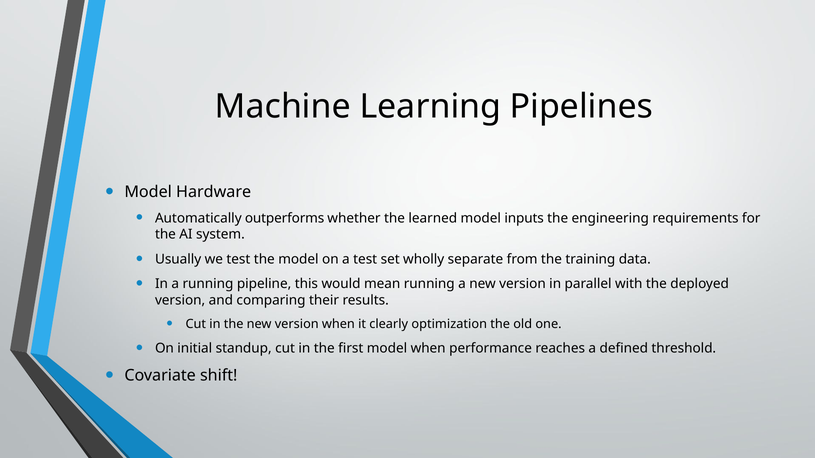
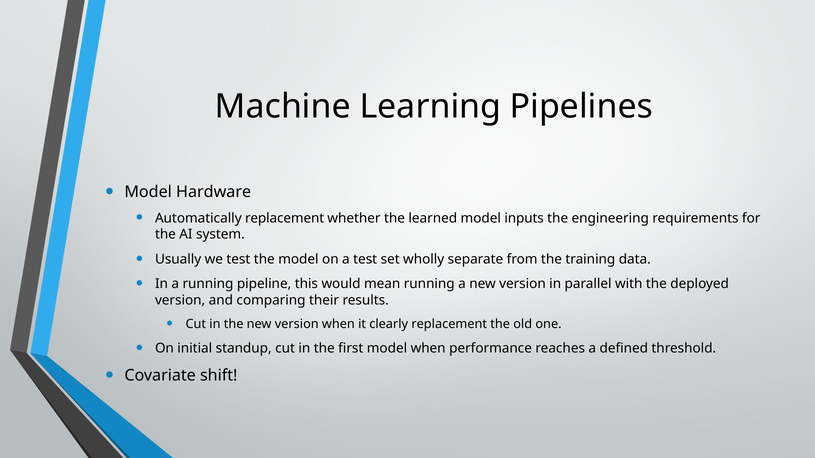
Automatically outperforms: outperforms -> replacement (285, 218)
clearly optimization: optimization -> replacement (449, 324)
